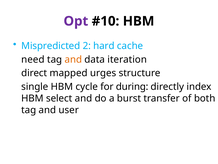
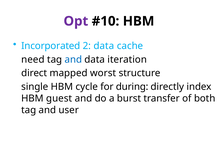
Mispredicted: Mispredicted -> Incorporated (51, 46)
2 hard: hard -> data (104, 46)
and colour: orange -> blue (73, 59)
urges: urges -> worst (103, 73)
select: select -> guest (59, 98)
